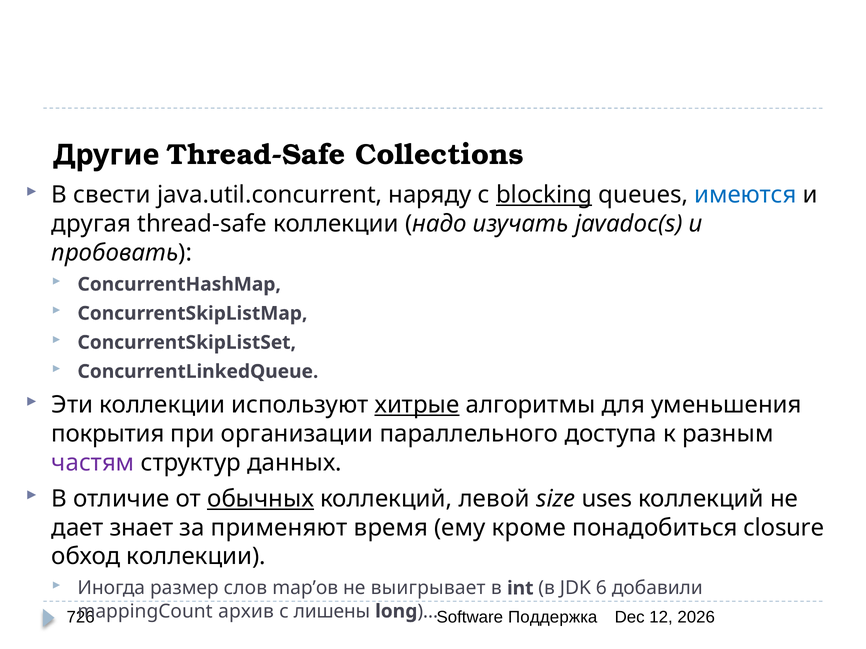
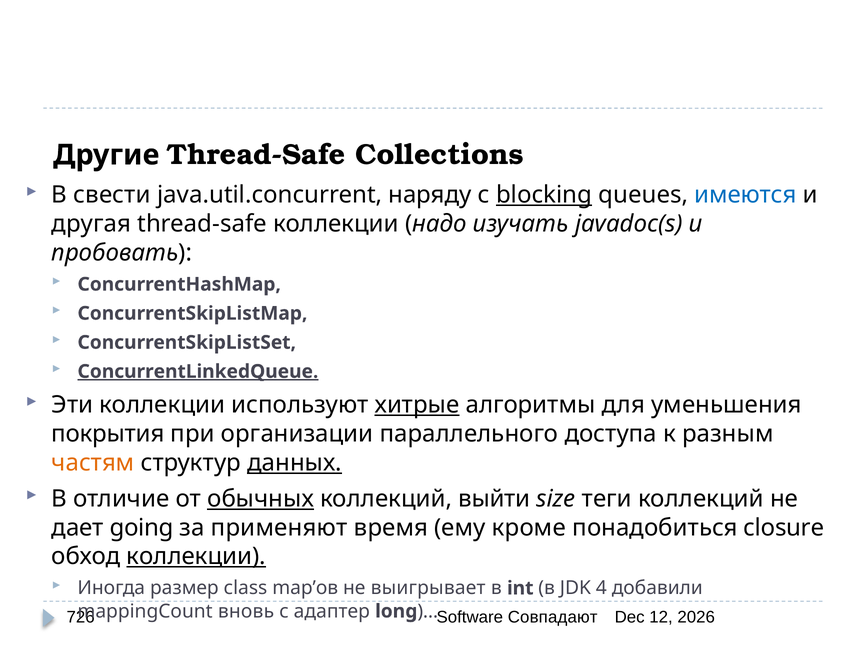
ConcurrentLinkedQueue underline: none -> present (198, 372)
частям colour: purple -> orange (93, 463)
данных underline: none -> present (295, 463)
левой: левой -> выйти (494, 499)
uses: uses -> теги (607, 499)
знает: знает -> going (142, 528)
коллекции underline: none -> present (196, 557)
слов: слов -> сlass (245, 589)
6: 6 -> 4 (601, 589)
архив: архив -> вновь (246, 612)
лишены: лишены -> адаптер (332, 612)
Поддержка: Поддержка -> Совпадают (553, 618)
